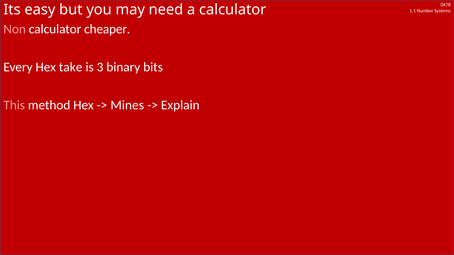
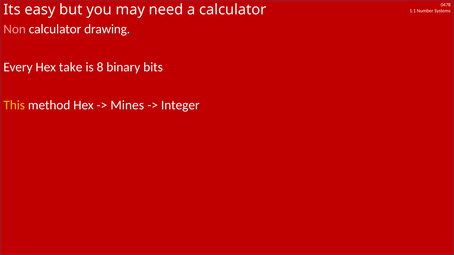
cheaper: cheaper -> drawing (107, 29)
3: 3 -> 8 (100, 67)
This colour: pink -> yellow (14, 105)
Explain: Explain -> Integer (180, 105)
